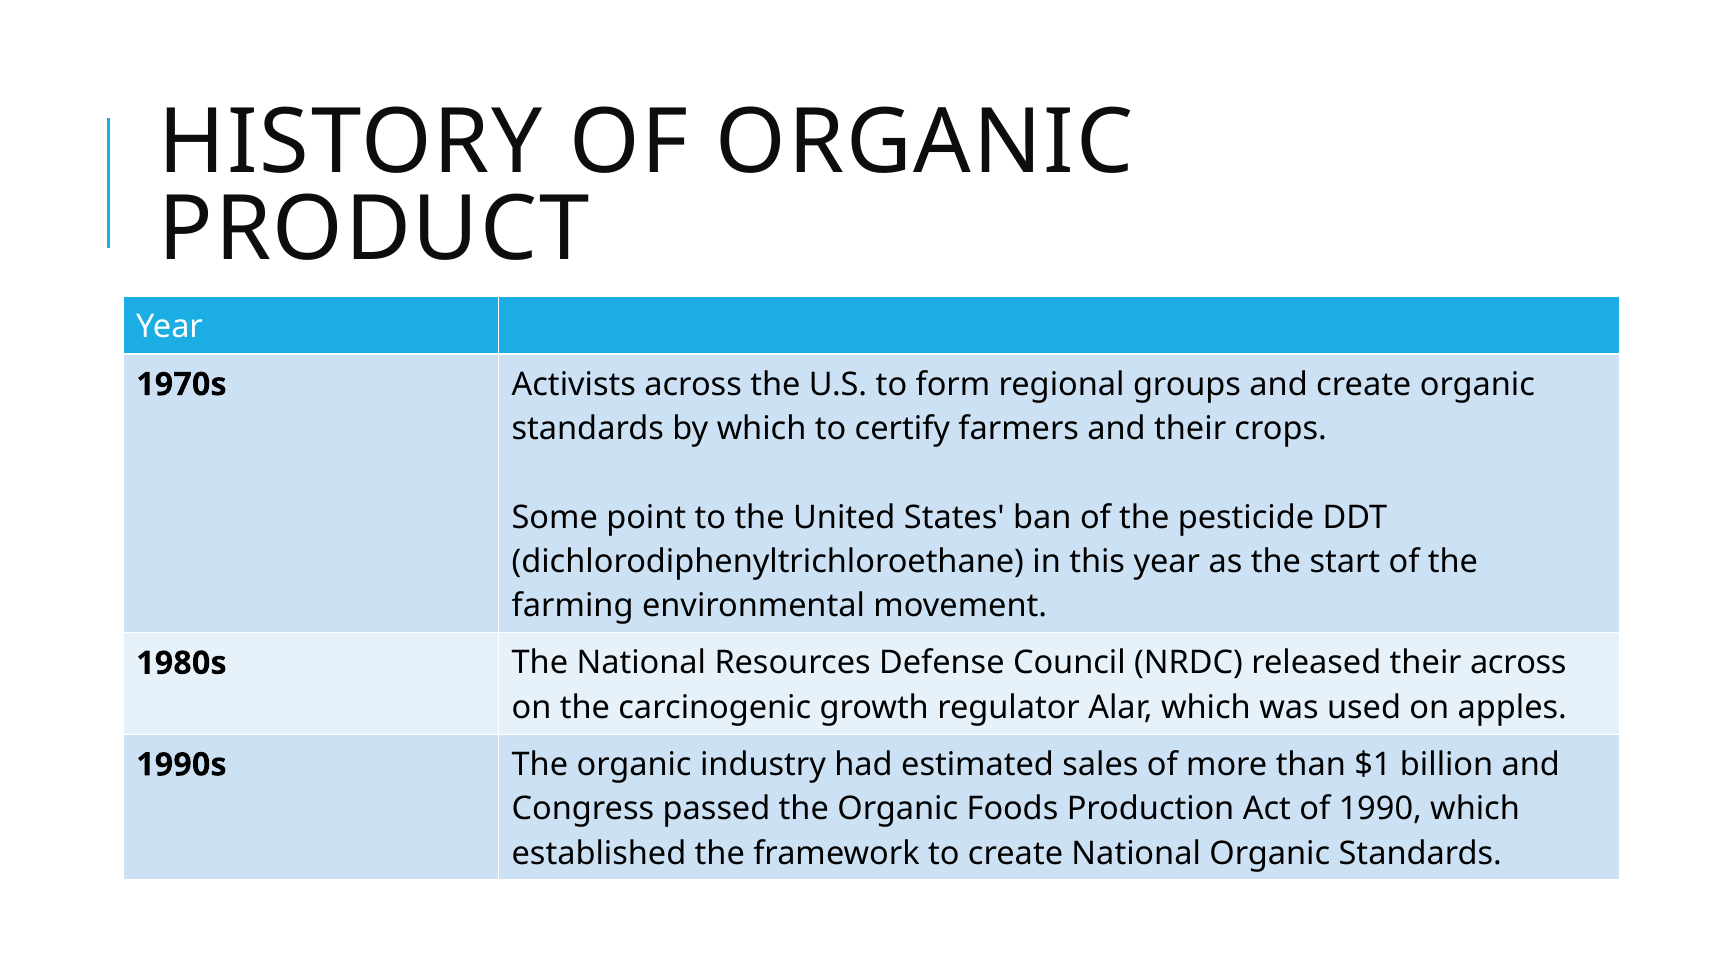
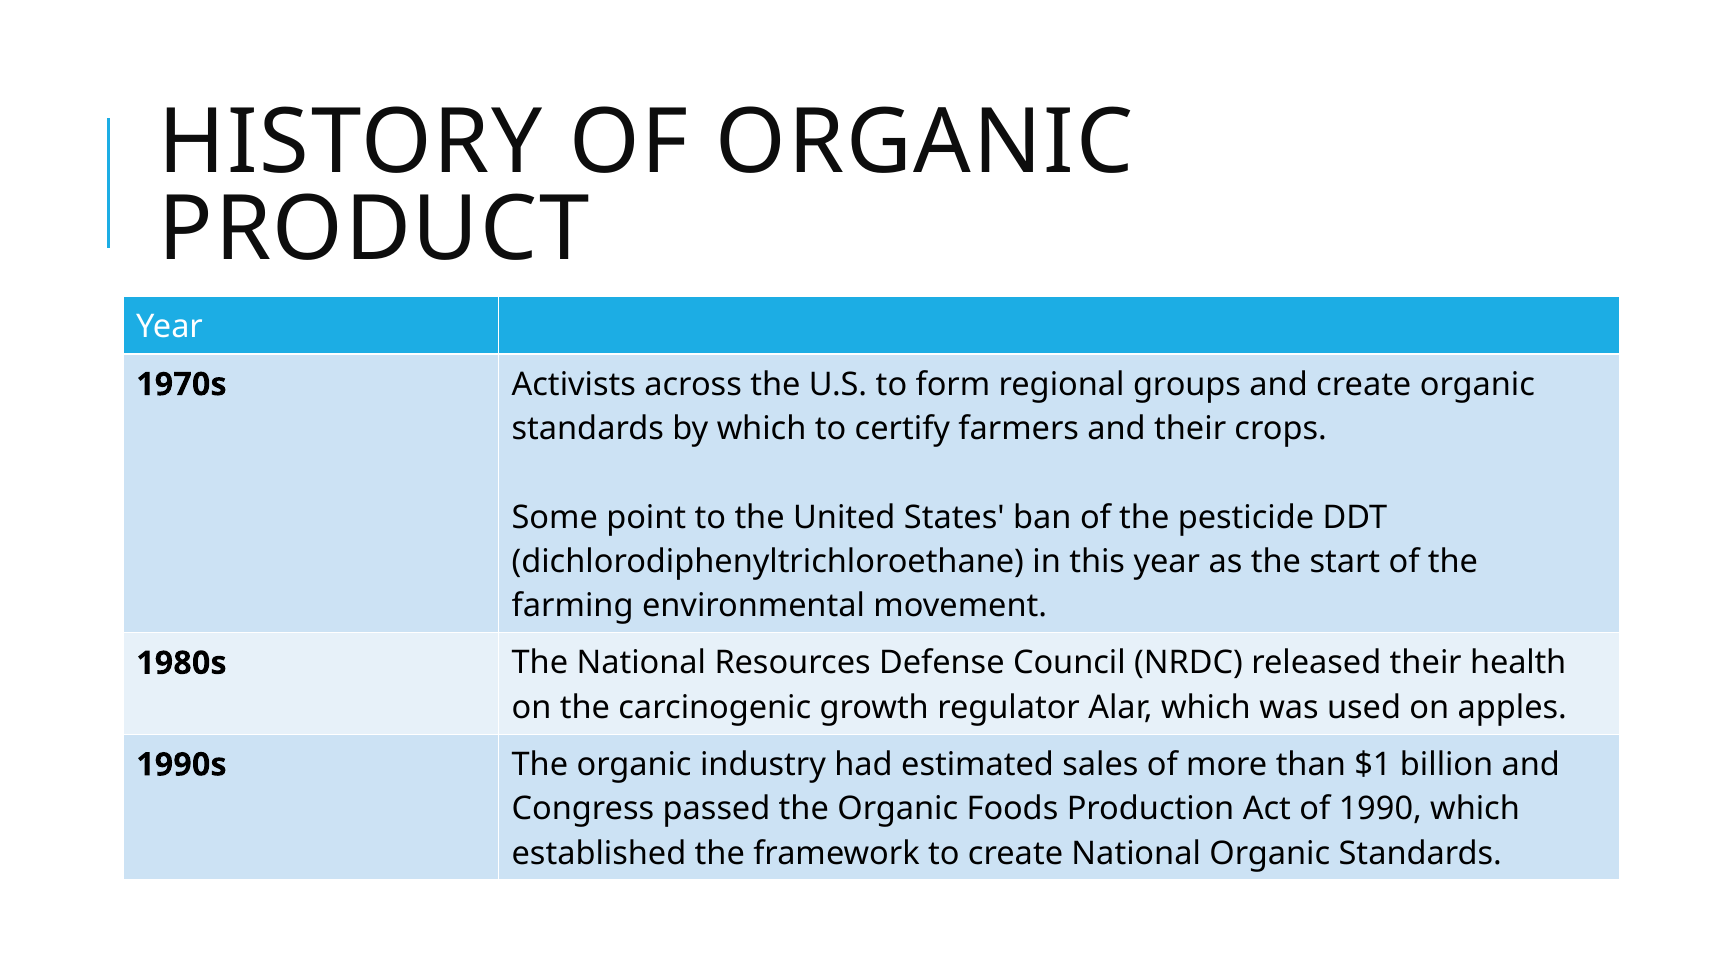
their across: across -> health (1518, 663)
